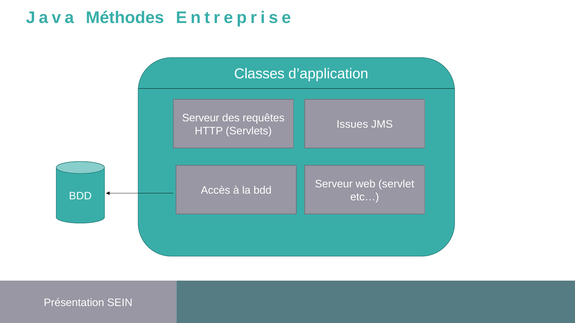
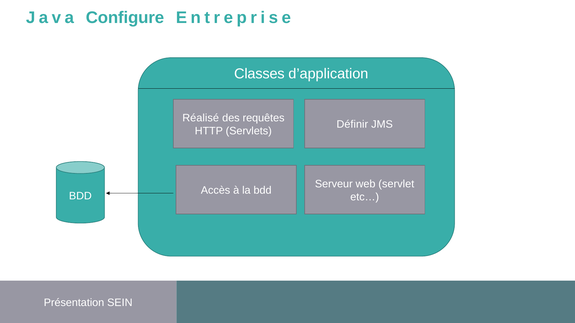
Méthodes: Méthodes -> Configure (125, 18)
Serveur: Serveur -> Réalisé (201, 118)
Issues: Issues -> Définir (352, 125)
